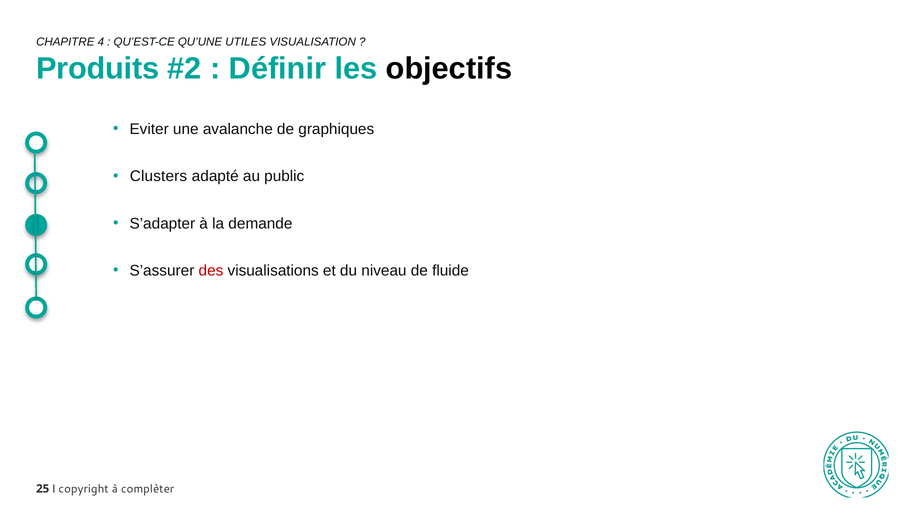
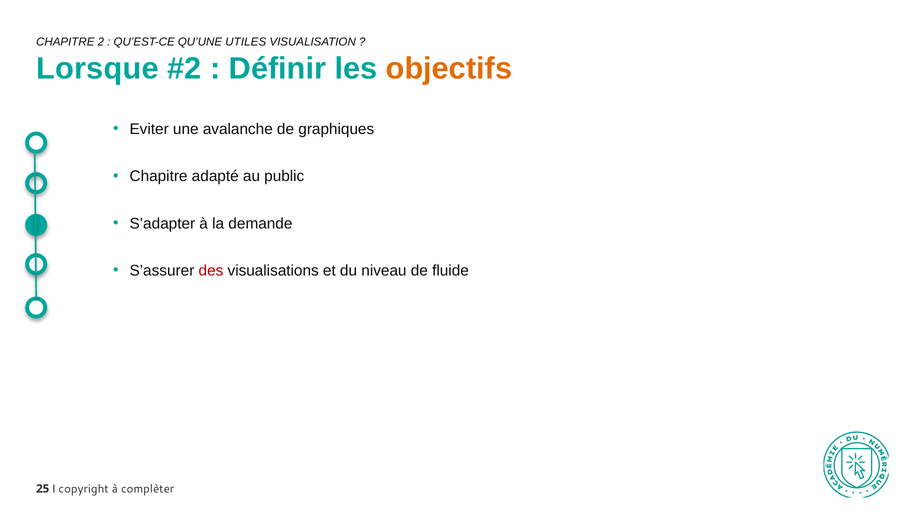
4: 4 -> 2 (101, 42)
Produits: Produits -> Lorsque (97, 68)
objectifs colour: black -> orange (449, 68)
Clusters: Clusters -> Chapitre (159, 176)
